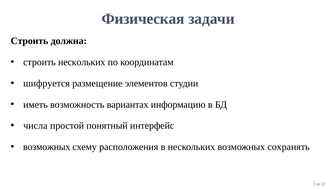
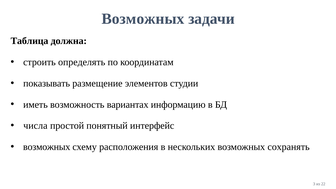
Физическая: Физическая -> Возможных (143, 19)
Строить: Строить -> Таблица (29, 41)
строить нескольких: нескольких -> определять (82, 62)
шифруется: шифруется -> показывать (47, 83)
